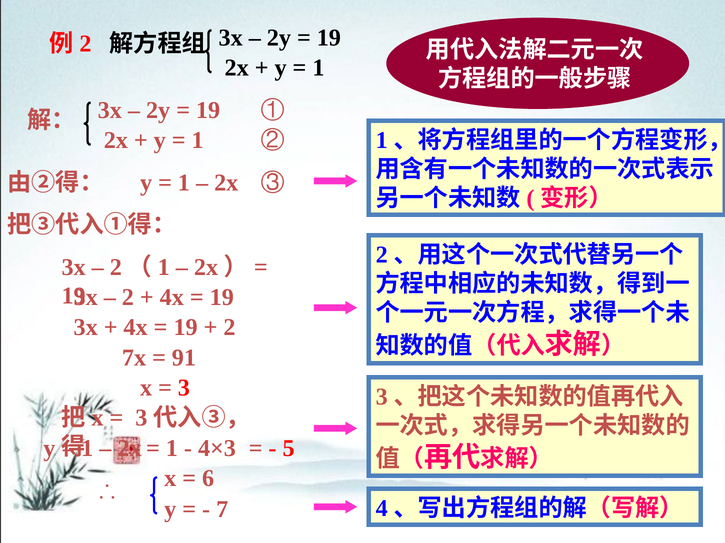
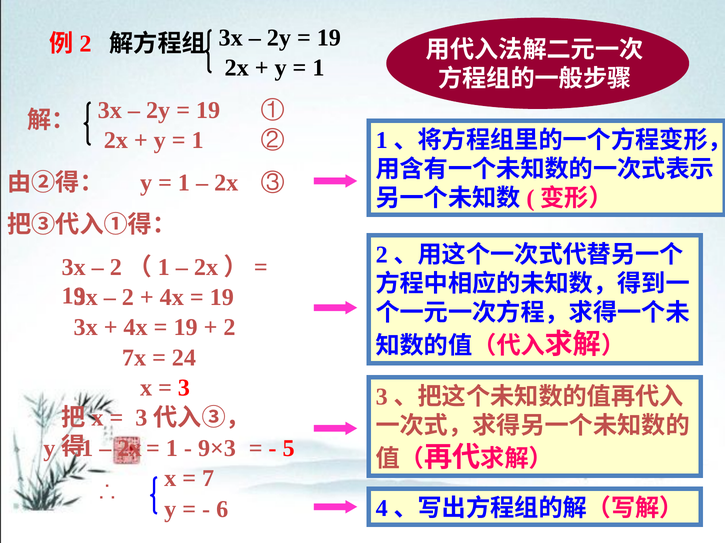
91: 91 -> 24 (184, 358)
4×3: 4×3 -> 9×3 (217, 449)
6: 6 -> 7 (208, 479)
7: 7 -> 6 (222, 510)
